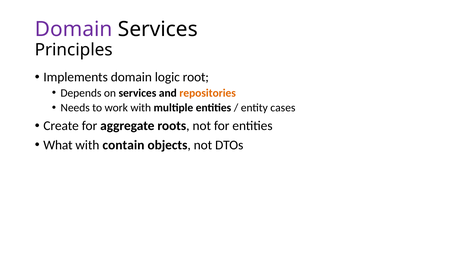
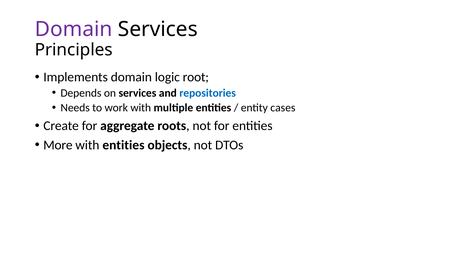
repositories colour: orange -> blue (208, 93)
What: What -> More (58, 145)
with contain: contain -> entities (123, 145)
